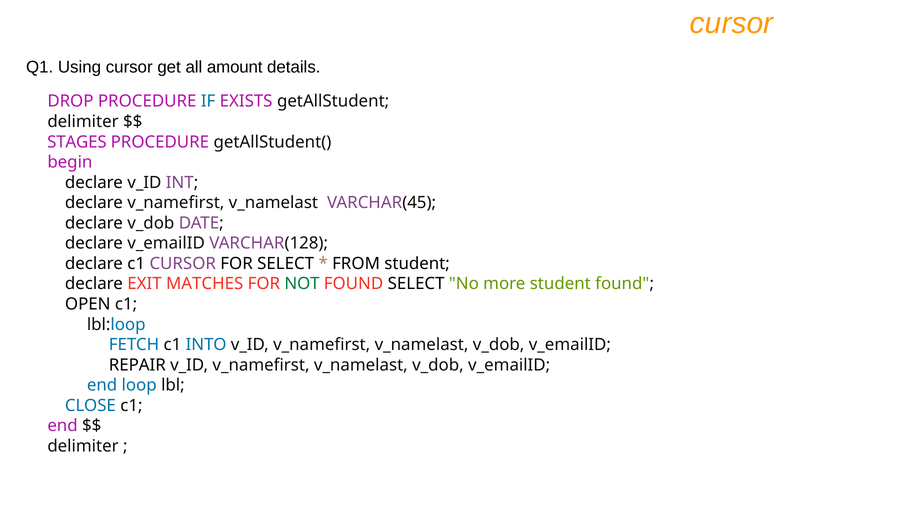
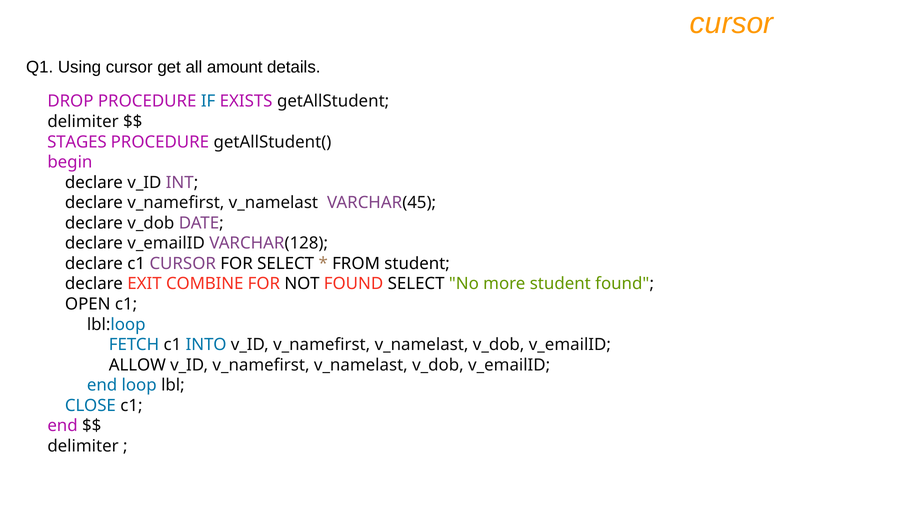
MATCHES: MATCHES -> COMBINE (205, 284)
NOT colour: green -> black (302, 284)
REPAIR: REPAIR -> ALLOW (137, 365)
